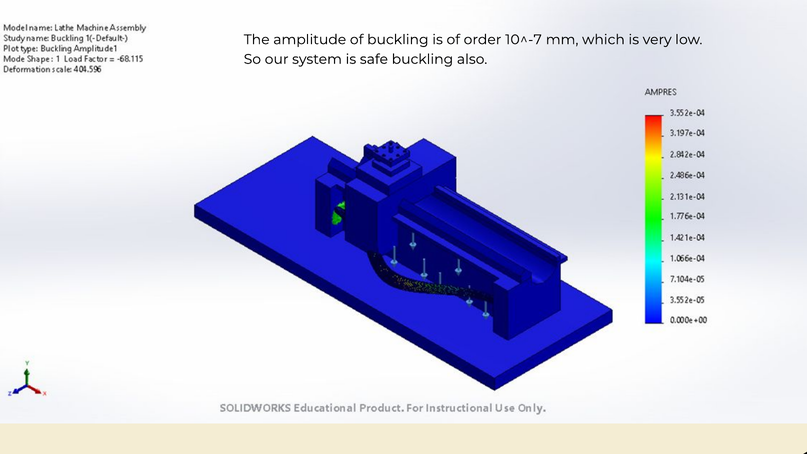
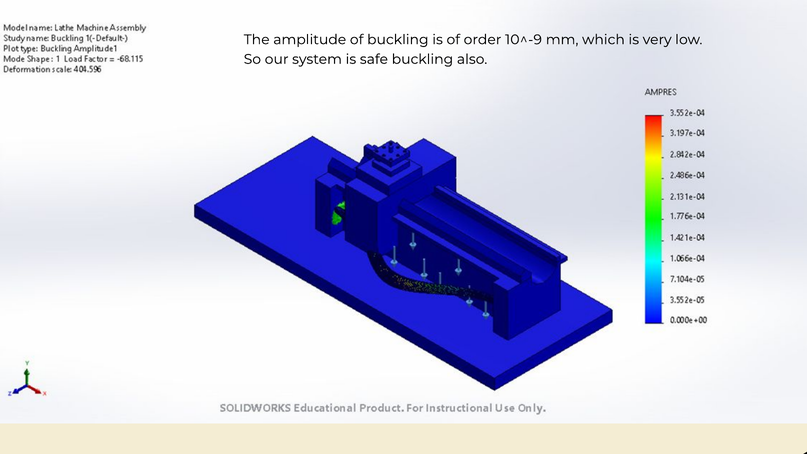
10^-7: 10^-7 -> 10^-9 (524, 40)
